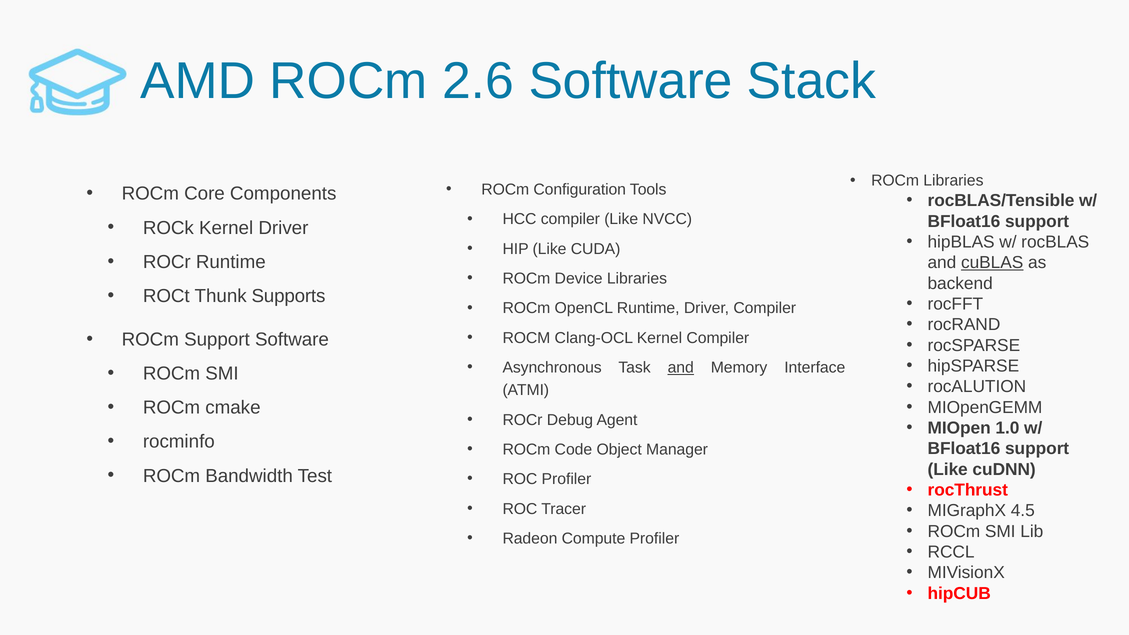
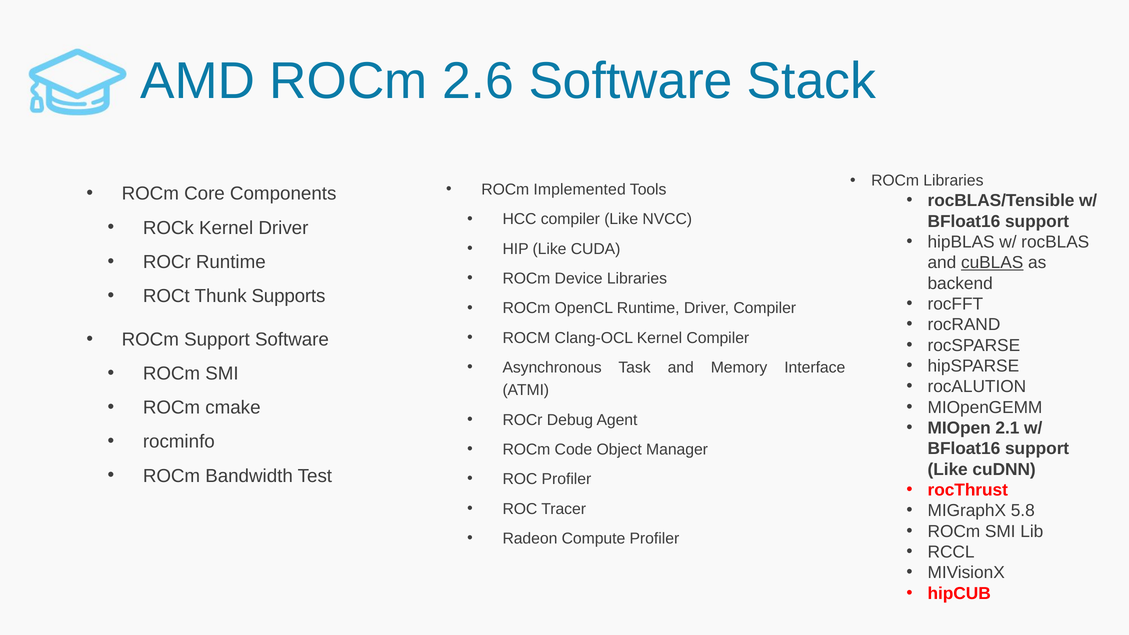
Configuration: Configuration -> Implemented (580, 190)
and underline: present -> none (681, 368)
1.0: 1.0 -> 2.1 (1007, 428)
4.5: 4.5 -> 5.8 (1023, 511)
